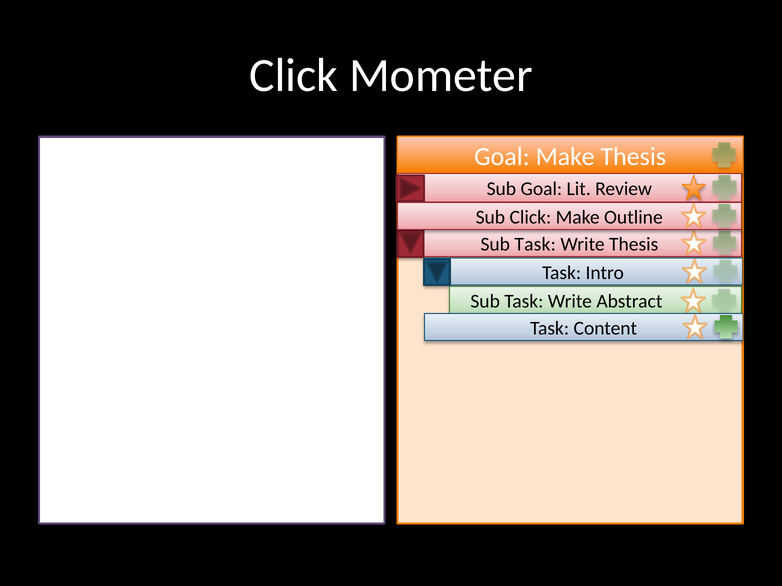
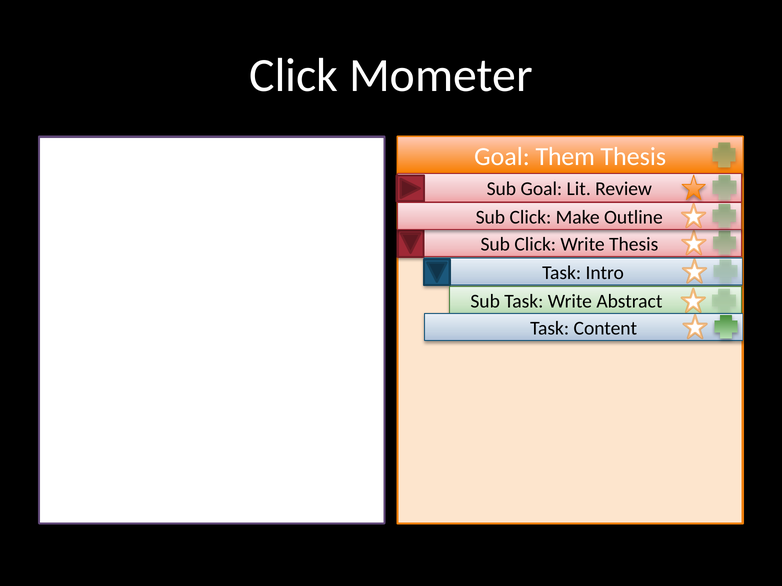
Goal Make: Make -> Them (565, 157)
Task: Task -> Click (535, 245)
